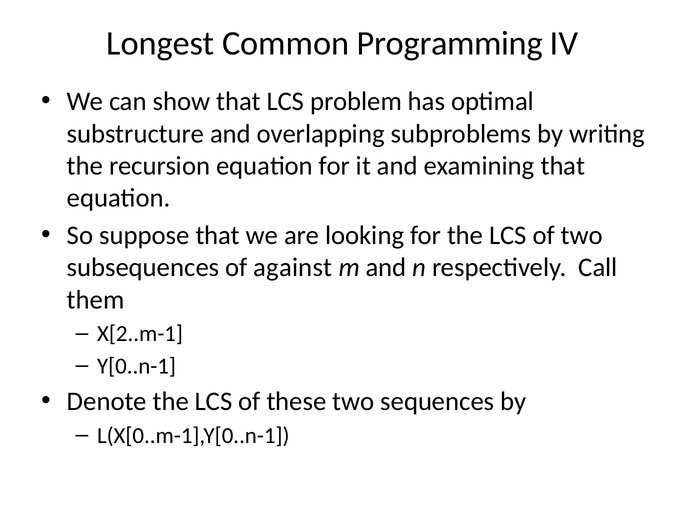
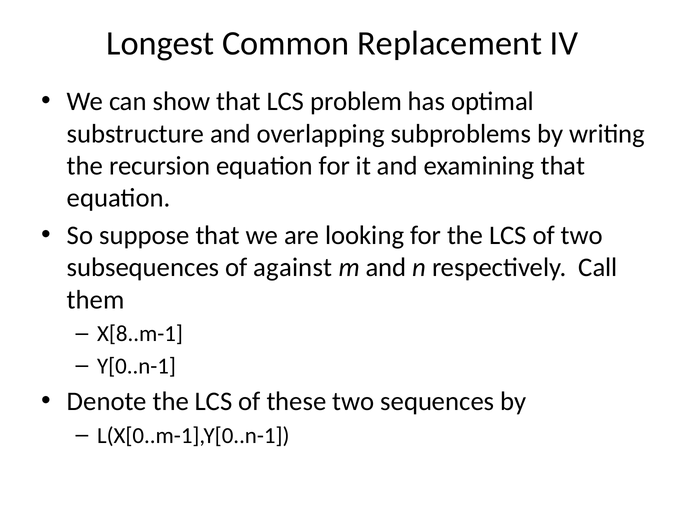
Programming: Programming -> Replacement (450, 44)
X[2..m-1: X[2..m-1 -> X[8..m-1 (140, 333)
